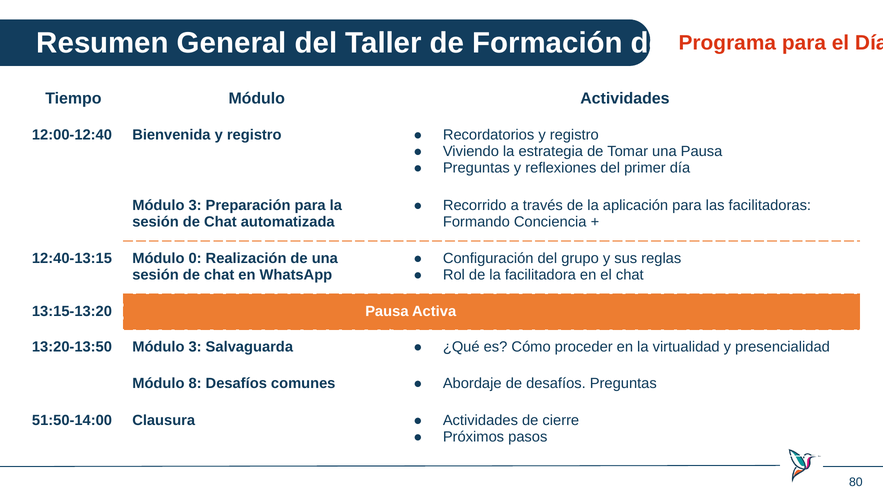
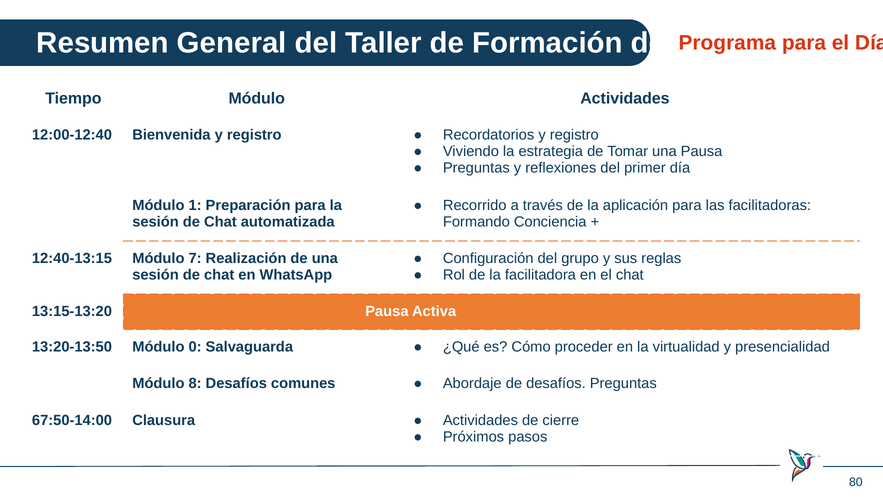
3: 3 -> 1 (195, 205)
0: 0 -> 7 (195, 258)
13:20-13:50 Módulo 3: 3 -> 0 (195, 347)
51:50-14:00: 51:50-14:00 -> 67:50-14:00 (72, 420)
